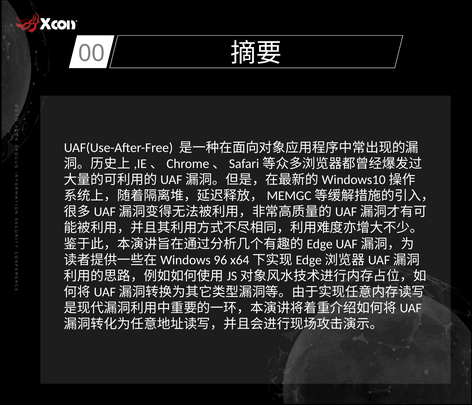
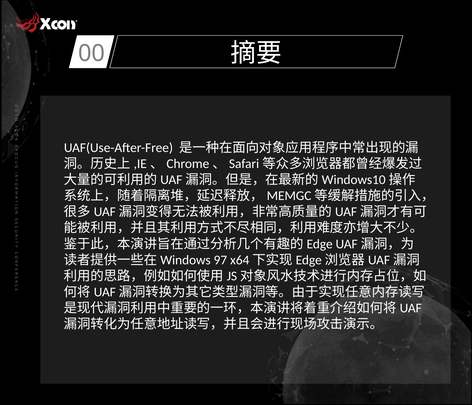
96: 96 -> 97 (220, 260)
